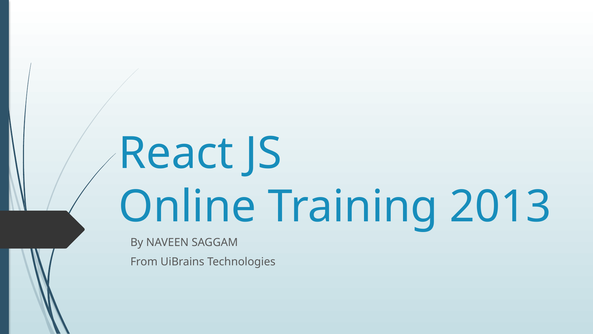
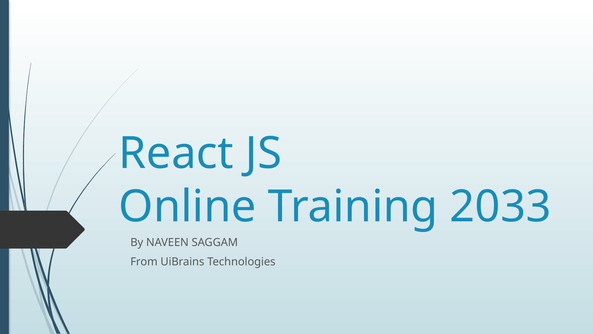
2013: 2013 -> 2033 (500, 207)
